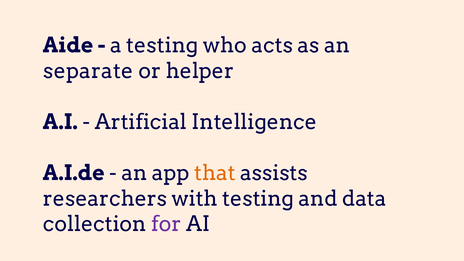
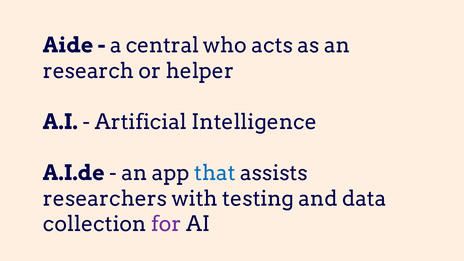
a testing: testing -> central (162, 46)
separate: separate -> research (88, 71)
that colour: orange -> blue (215, 173)
